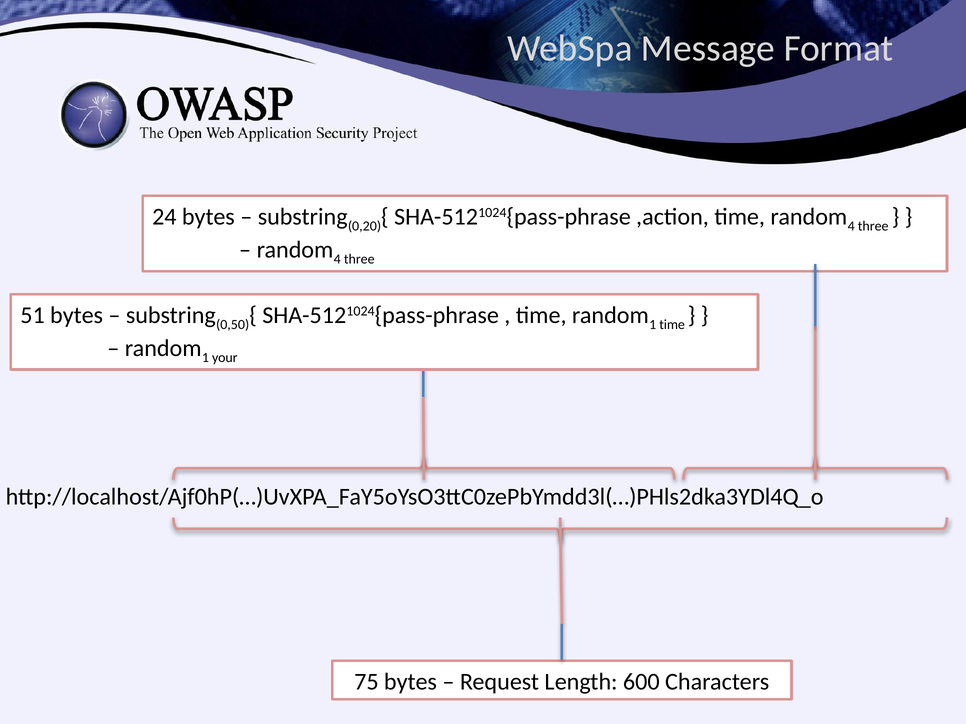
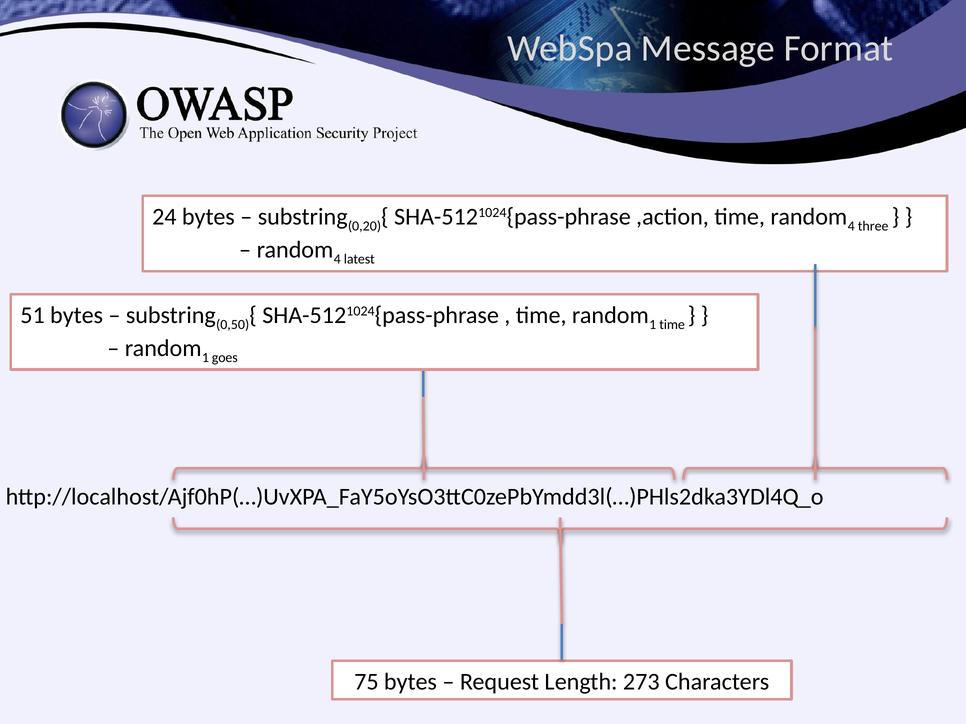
three: three -> latest (359, 259)
your: your -> goes (225, 358)
600: 600 -> 273 (641, 682)
